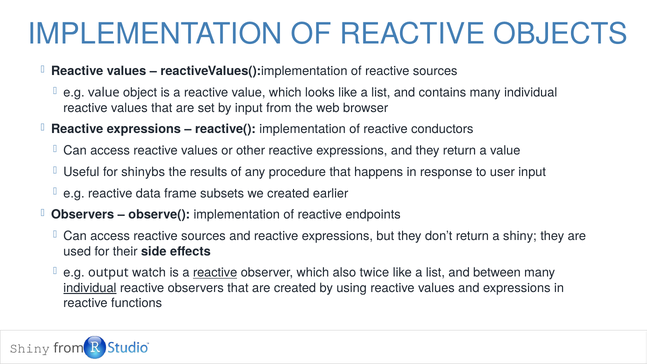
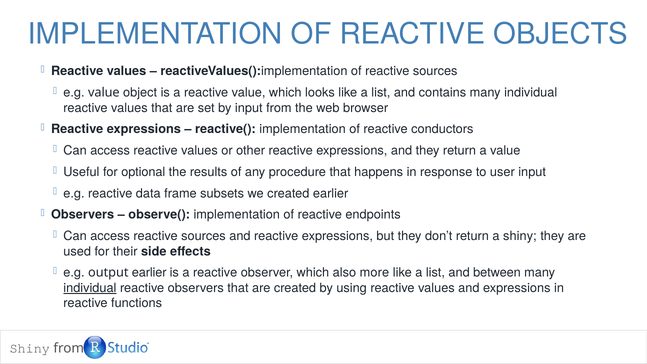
shinybs: shinybs -> optional (143, 172)
output watch: watch -> earlier (149, 273)
reactive underline: present -> none (215, 273)
twice: twice -> more (374, 273)
